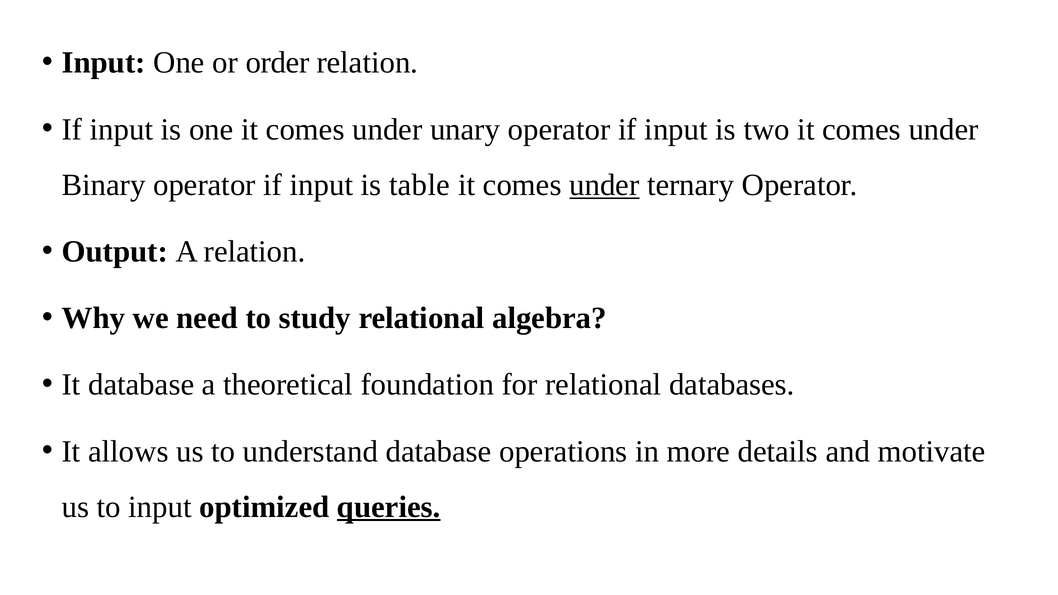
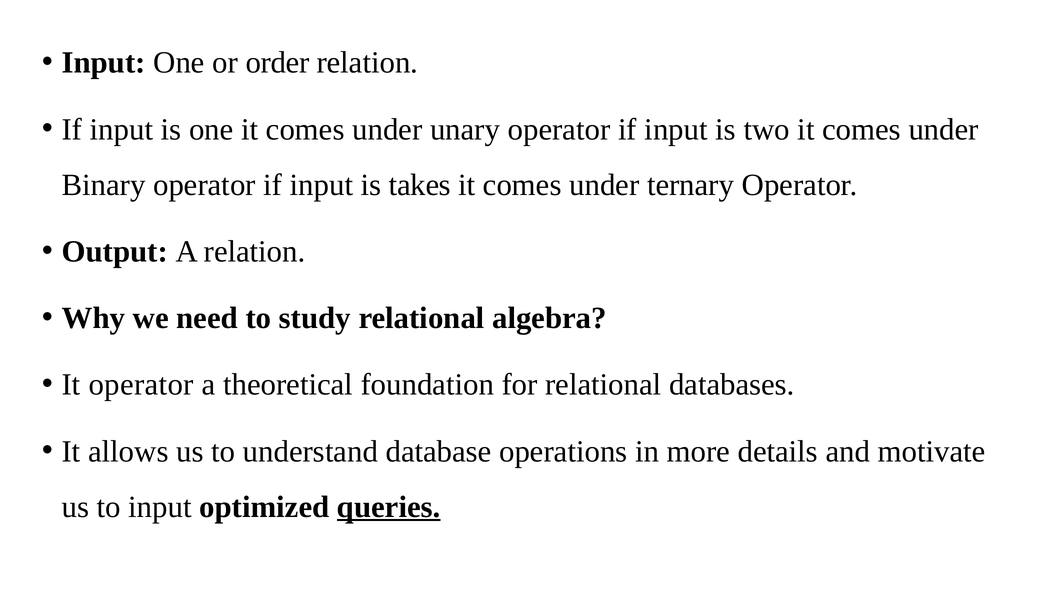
table: table -> takes (420, 185)
under underline: present -> none (604, 185)
It database: database -> operator (141, 385)
